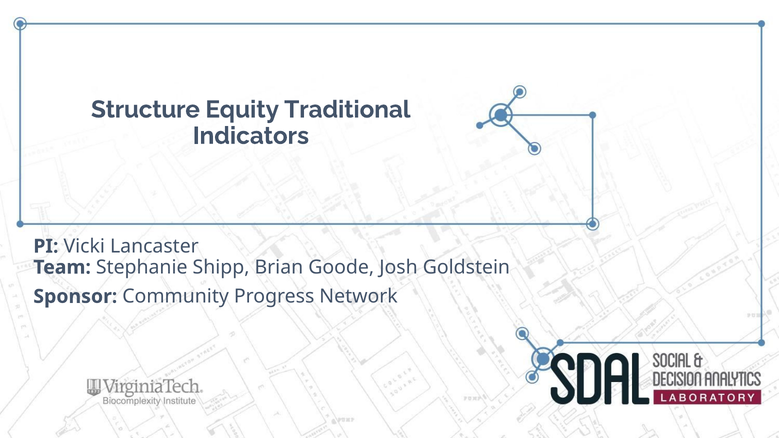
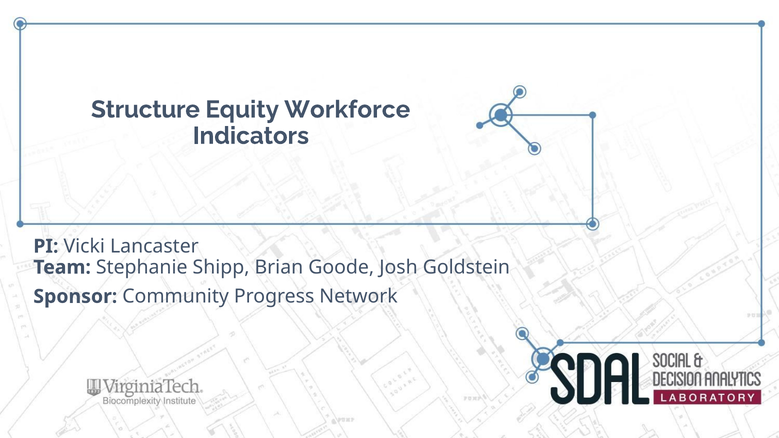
Traditional: Traditional -> Workforce (347, 110)
